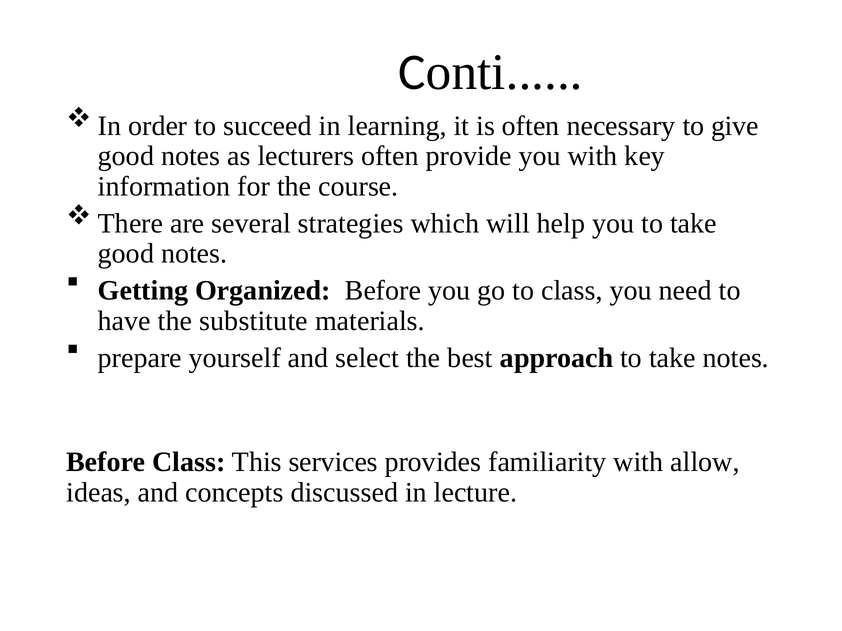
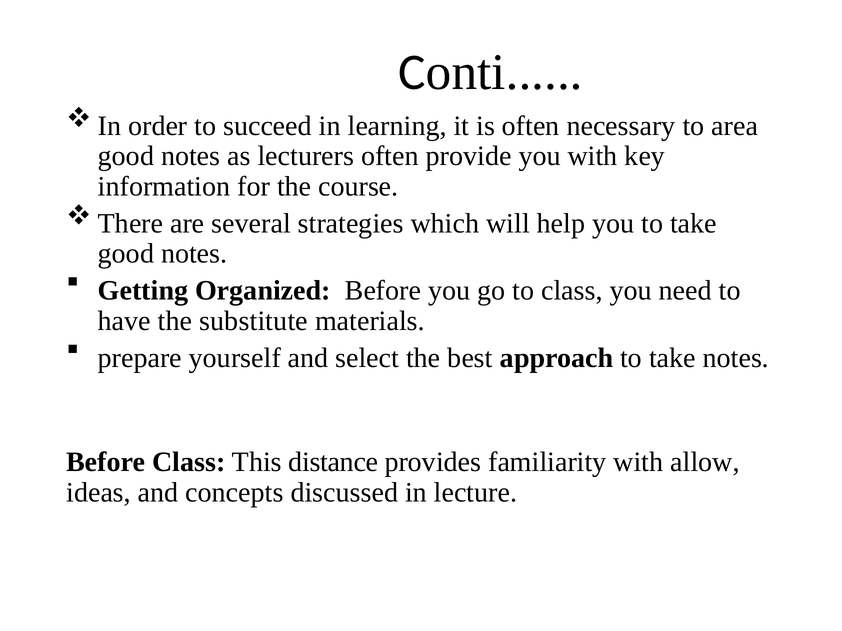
give: give -> area (735, 126)
services: services -> distance (333, 463)
